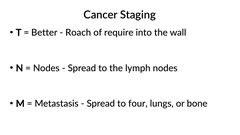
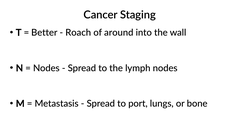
require: require -> around (119, 33)
four: four -> port (138, 104)
